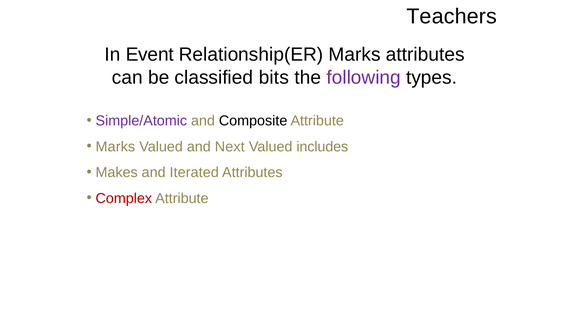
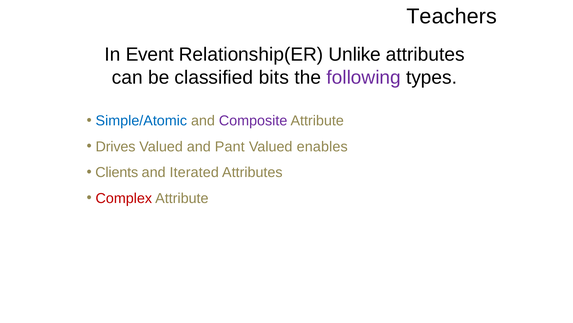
Relationship(ER Marks: Marks -> Unlike (355, 55)
Simple/Atomic colour: purple -> blue (141, 121)
Composite colour: black -> purple (253, 121)
Marks: Marks -> Drives (116, 146)
Next: Next -> Pant (230, 146)
includes: includes -> enables (322, 146)
Makes: Makes -> Clients (117, 172)
